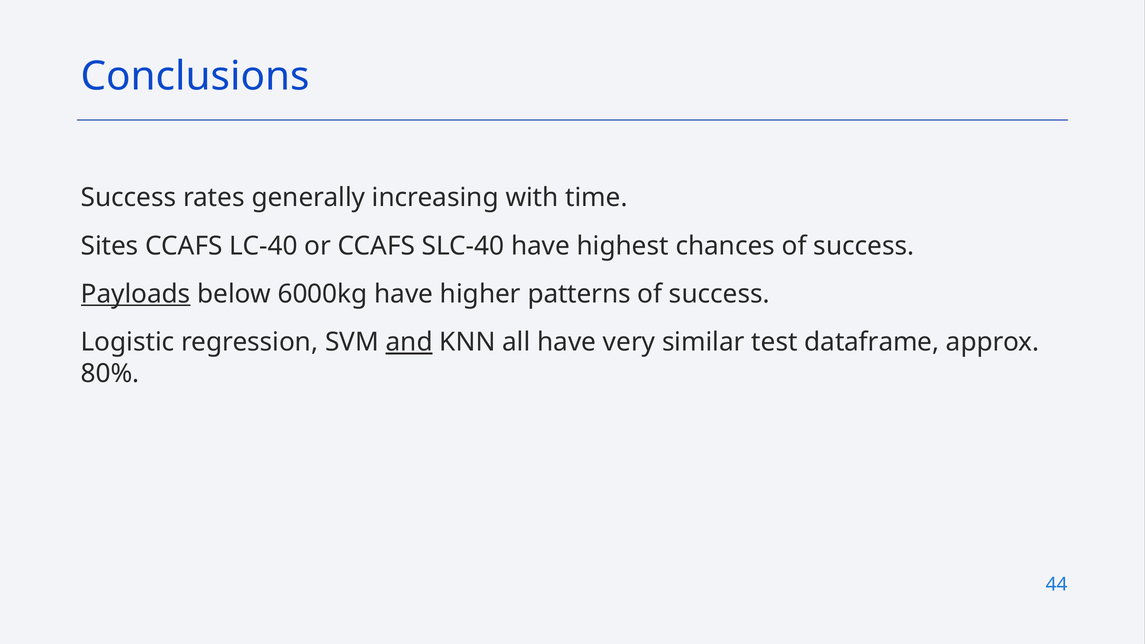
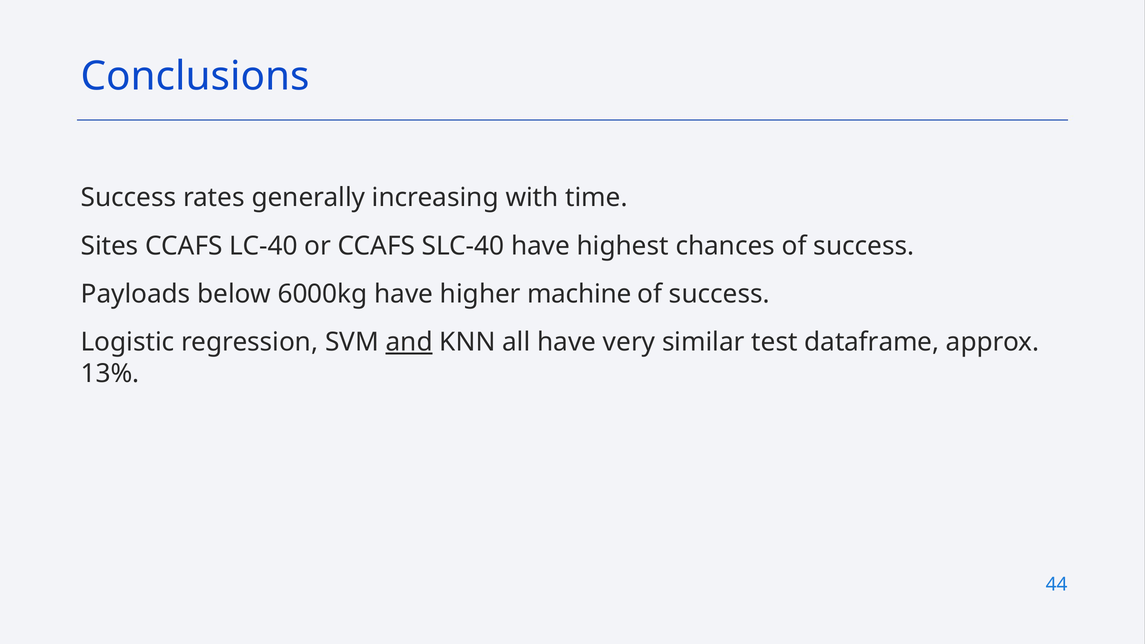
Payloads underline: present -> none (136, 294)
patterns: patterns -> machine (579, 294)
80%: 80% -> 13% (110, 374)
